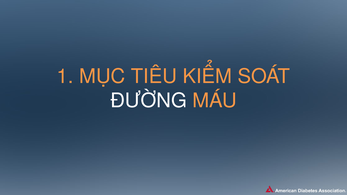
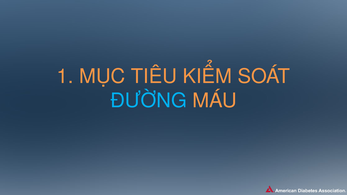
ĐƯỜNG colour: white -> light blue (149, 101)
